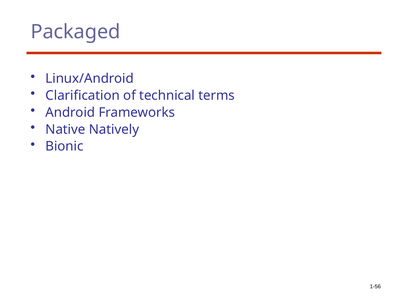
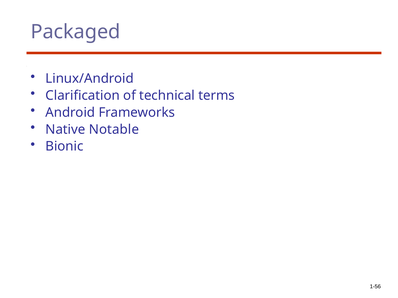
Natively: Natively -> Notable (114, 130)
